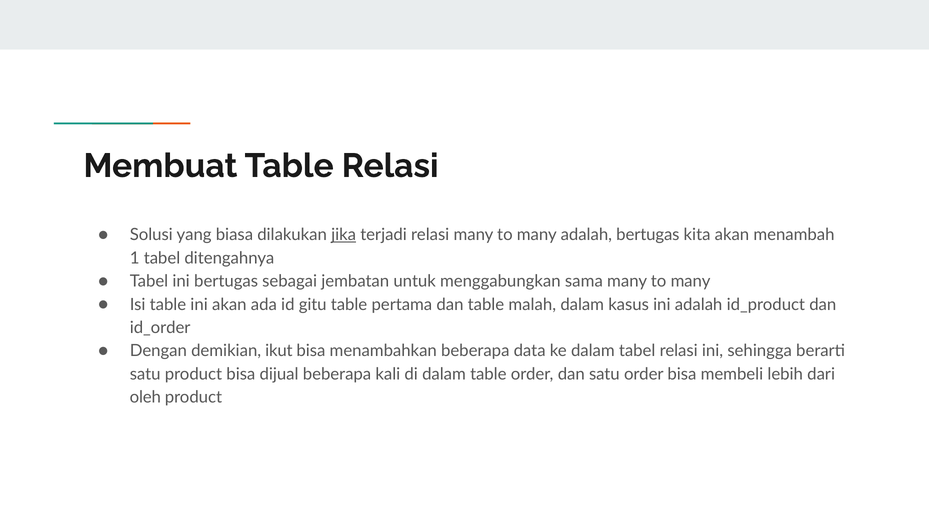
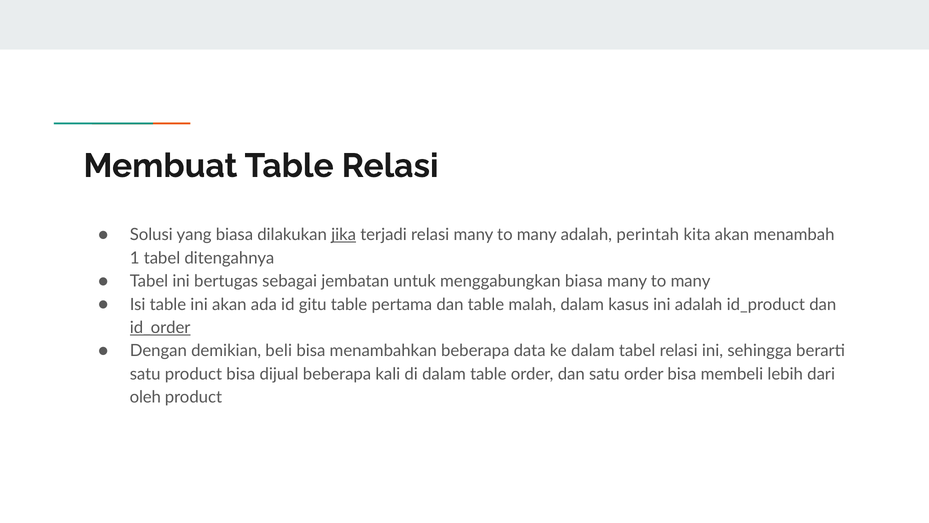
adalah bertugas: bertugas -> perintah (648, 235)
menggabungkan sama: sama -> biasa (584, 281)
id_order underline: none -> present (160, 327)
ikut: ikut -> beli (279, 351)
